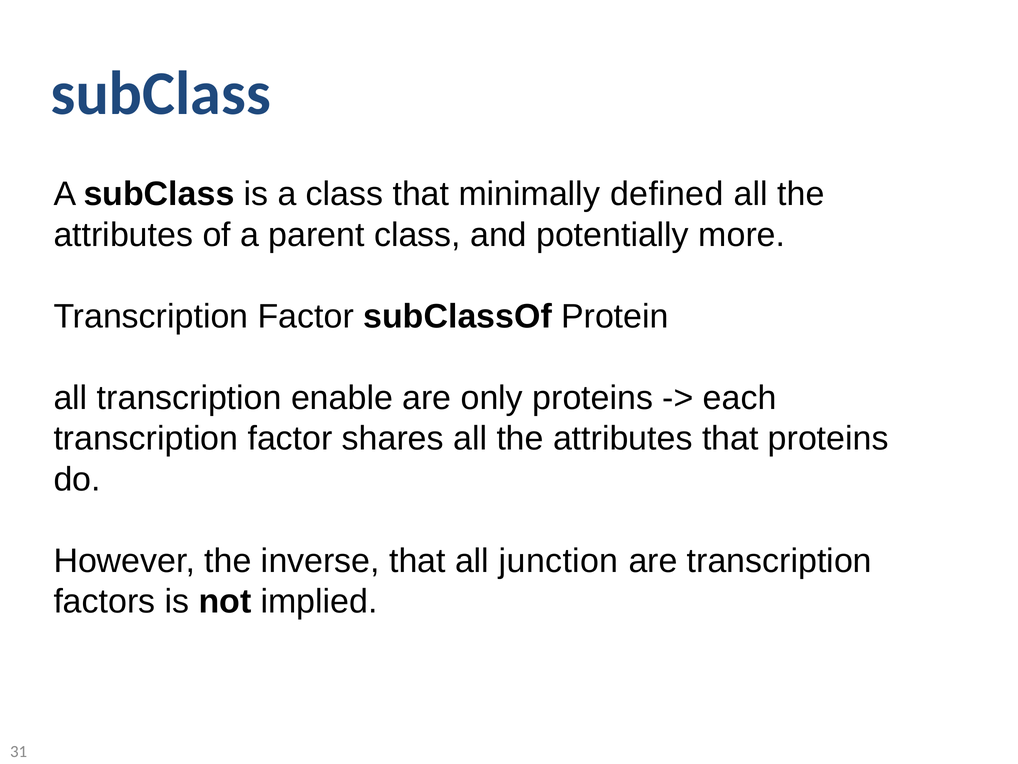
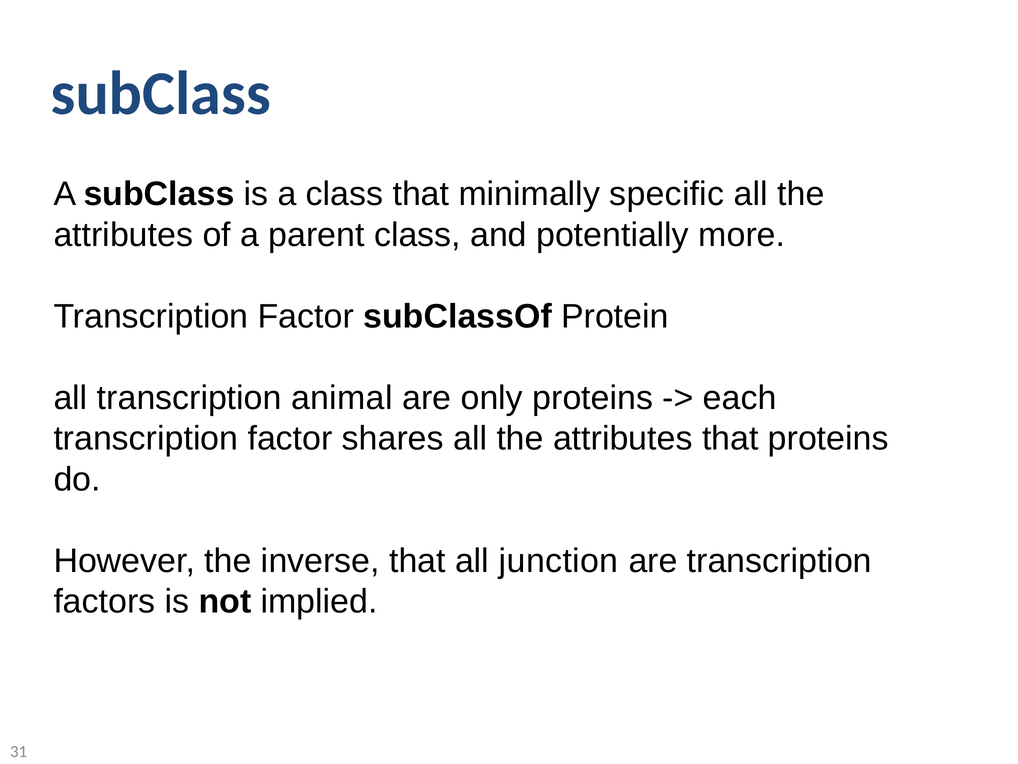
defined: defined -> specific (667, 194)
enable: enable -> animal (342, 398)
